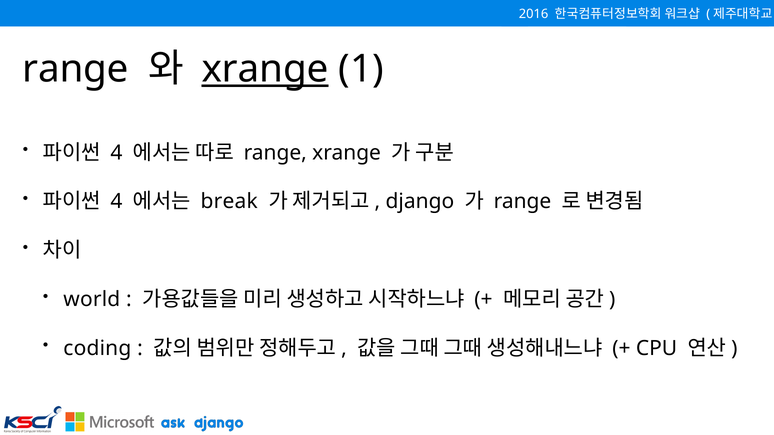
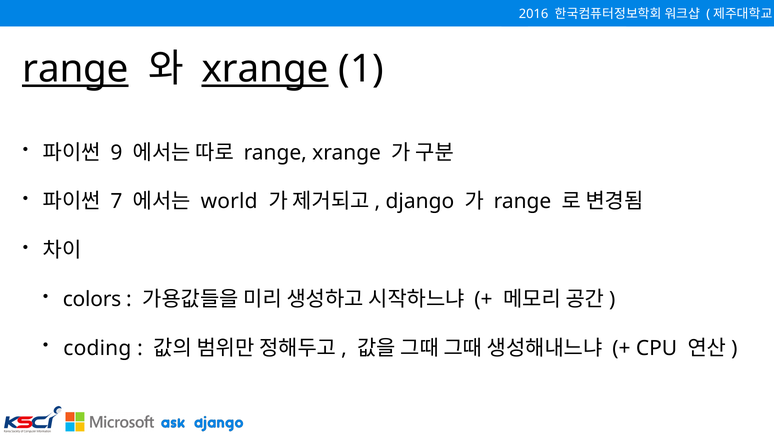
range underline: none -> present (76, 69)
4: 4 -> 9 (116, 153)
4: 4 -> 7 (116, 202)
break: break -> world (229, 202)
world: world -> colors (92, 300)
